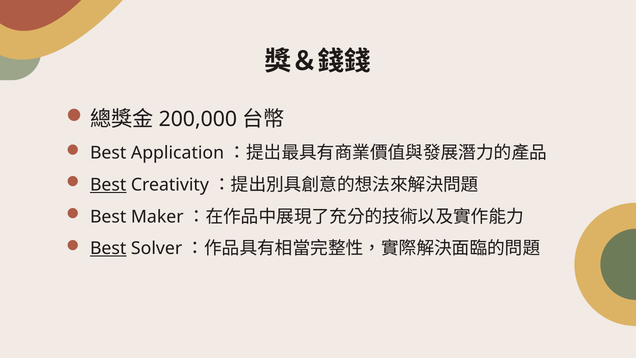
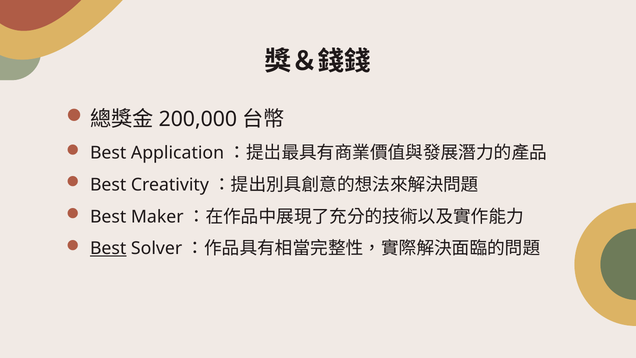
Best underline: present -> none (108, 185)
